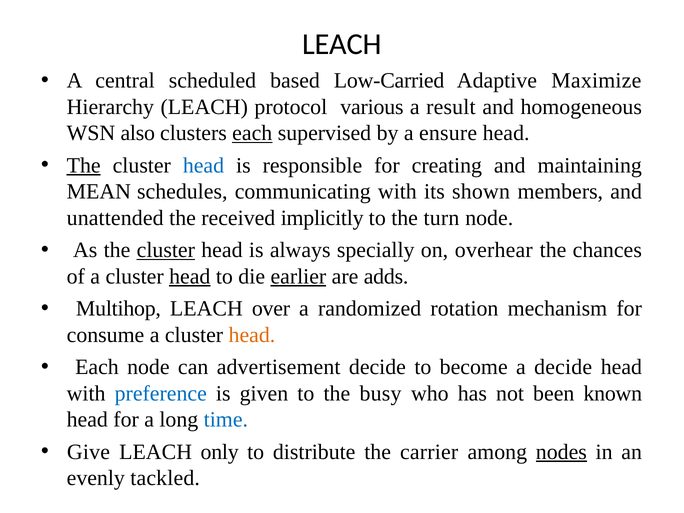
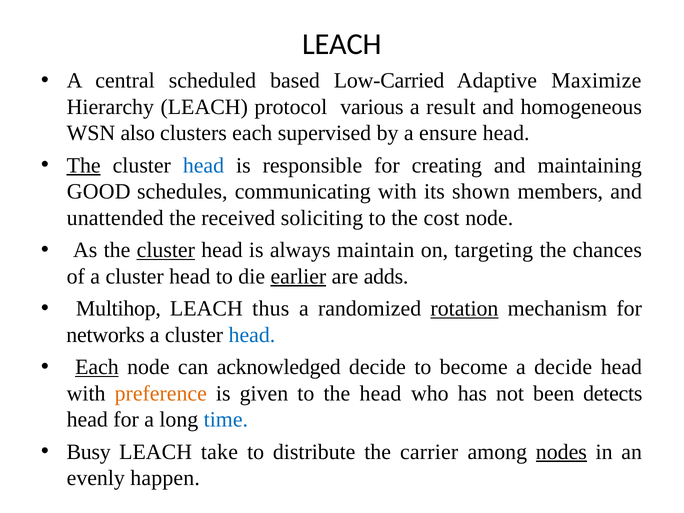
each underline: present -> none (252, 133)
MEAN: MEAN -> GOOD (99, 192)
implicitly: implicitly -> soliciting (322, 218)
turn: turn -> cost (441, 218)
specially: specially -> maintain (376, 250)
overhear: overhear -> targeting (494, 250)
head underline: present -> none (190, 276)
over: over -> thus (271, 309)
rotation underline: none -> present (464, 309)
consume: consume -> networks (106, 335)
head colour: orange -> blue (252, 335)
Each underline: none -> present (97, 367)
advertisement: advertisement -> acknowledged (279, 367)
preference colour: blue -> orange (161, 393)
the busy: busy -> head (380, 393)
known: known -> detects (613, 393)
Give: Give -> Busy (89, 452)
only: only -> take (219, 452)
tackled: tackled -> happen (165, 478)
